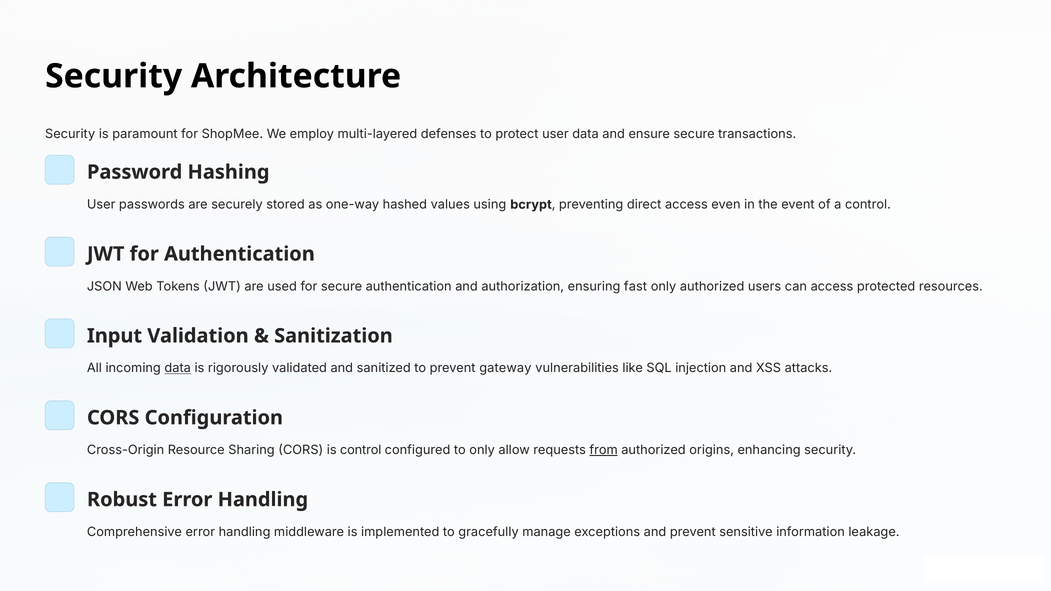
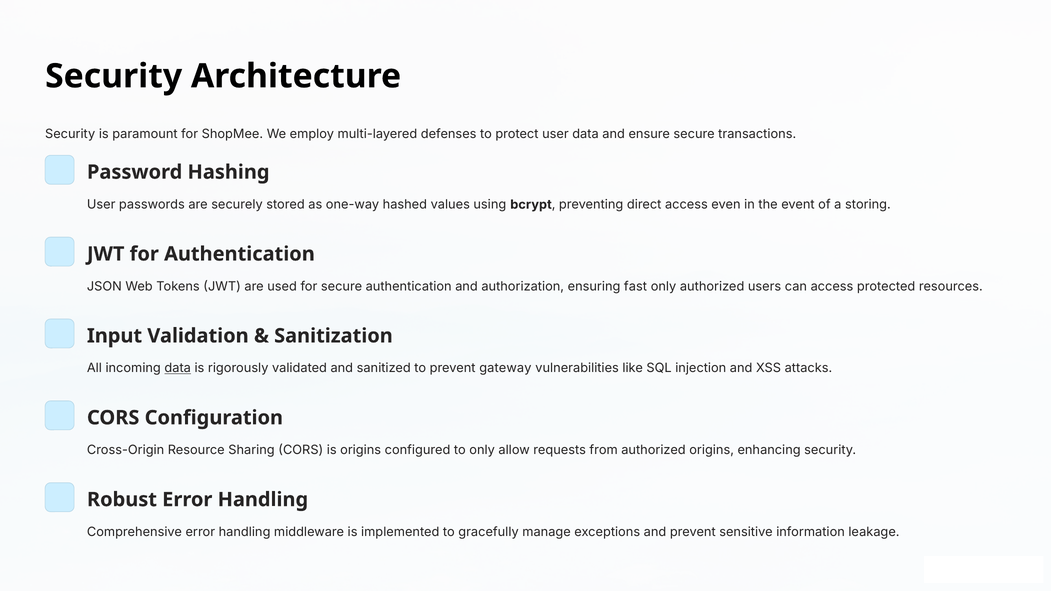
a control: control -> storing (868, 205)
is control: control -> origins (361, 450)
from underline: present -> none (604, 450)
